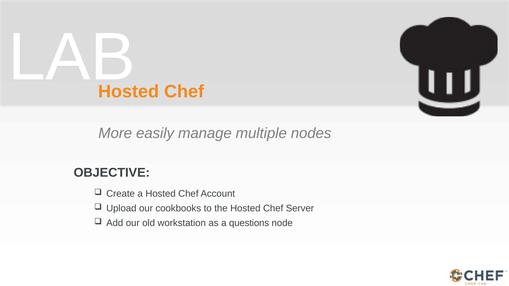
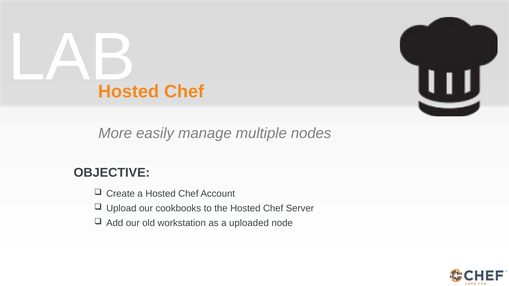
questions: questions -> uploaded (249, 223)
